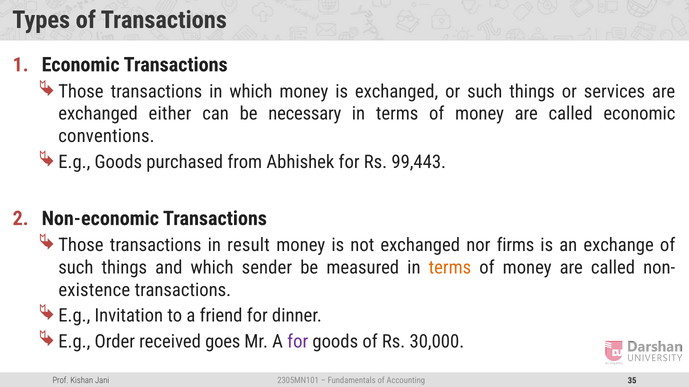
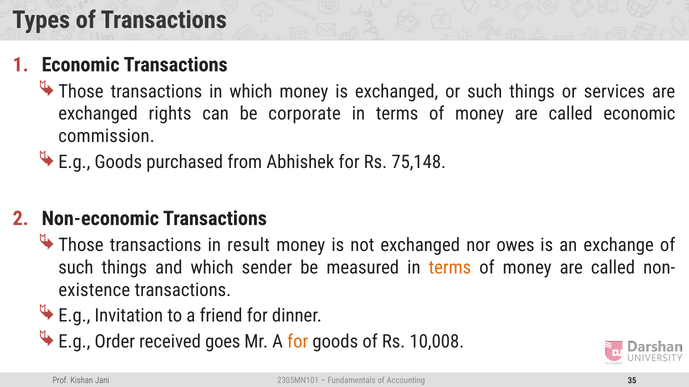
either: either -> rights (170, 114)
necessary: necessary -> corporate (305, 114)
conventions: conventions -> commission (107, 136)
99,443: 99,443 -> 75,148 (419, 162)
firms: firms -> owes (515, 246)
for colour: purple -> orange (298, 342)
30,000: 30,000 -> 10,008 (437, 342)
